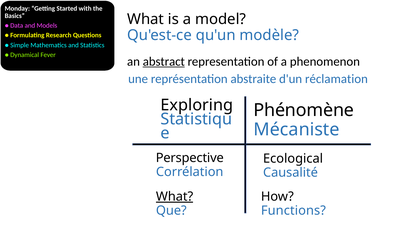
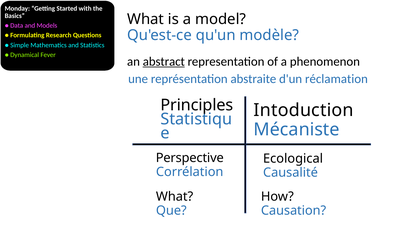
Exploring: Exploring -> Principles (197, 105)
Phénomène: Phénomène -> Intoduction (304, 110)
What underline: present -> none (175, 196)
Functions: Functions -> Causation (294, 210)
